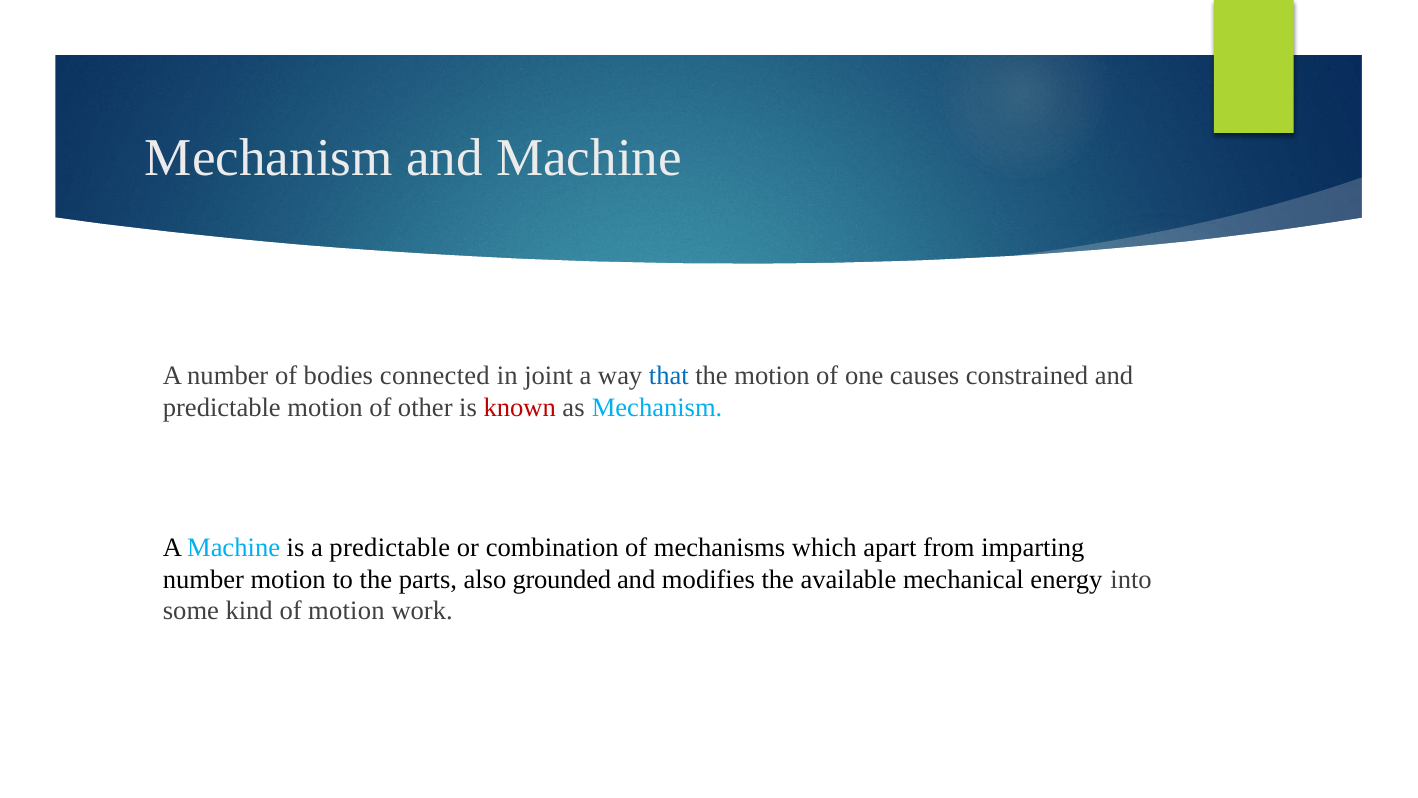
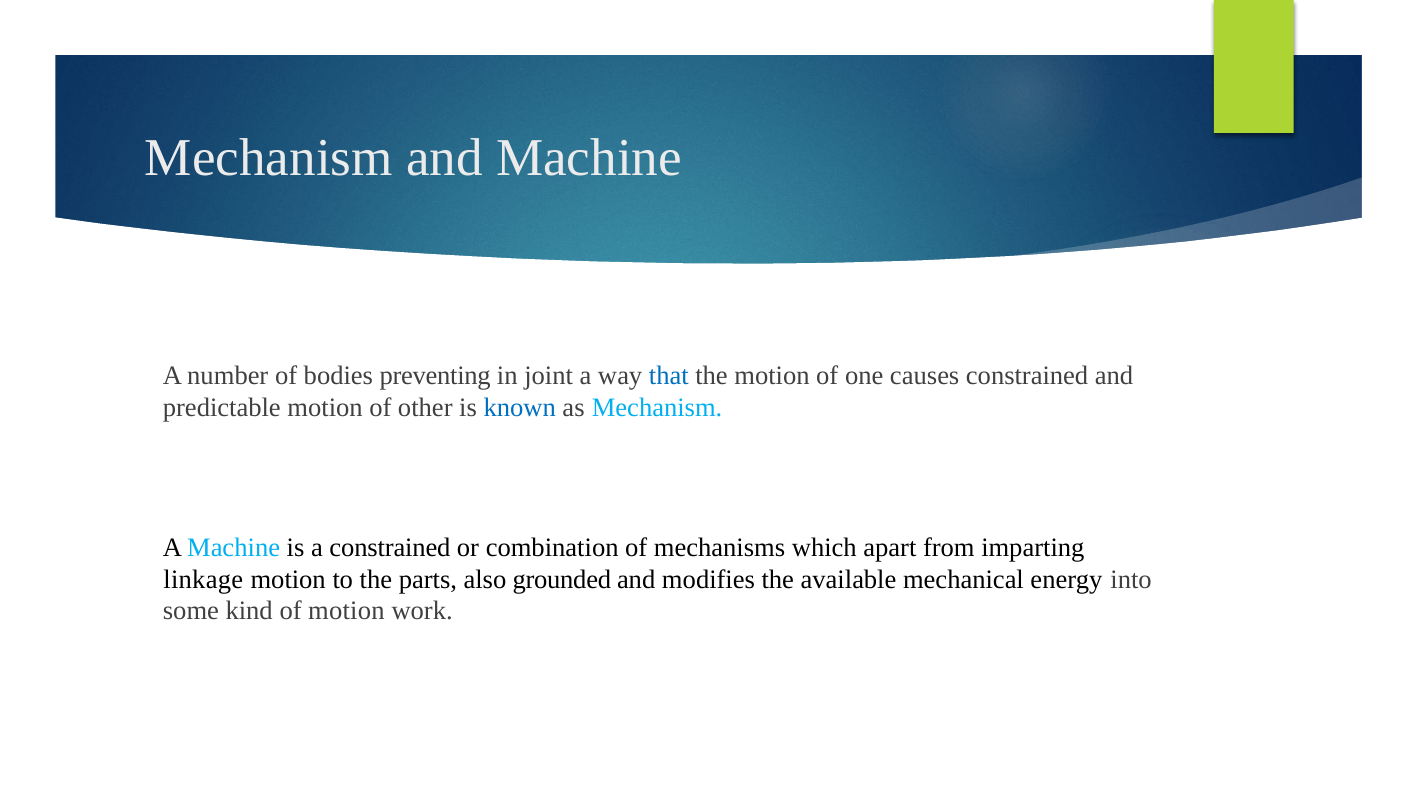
connected: connected -> preventing (435, 375)
known colour: red -> blue (520, 407)
a predictable: predictable -> constrained (390, 547)
number: number -> linkage (203, 579)
